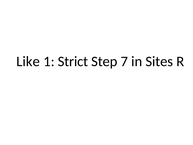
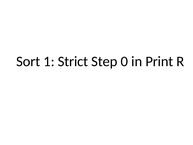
Like: Like -> Sort (28, 61)
7: 7 -> 0 (124, 61)
Sites: Sites -> Print (159, 61)
